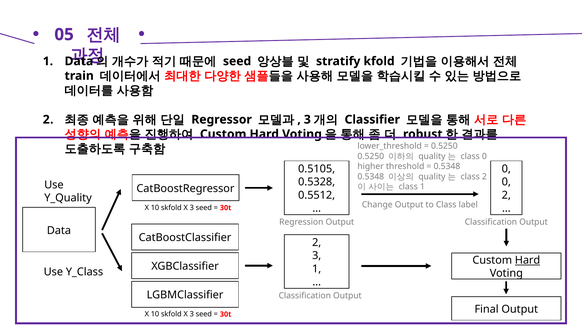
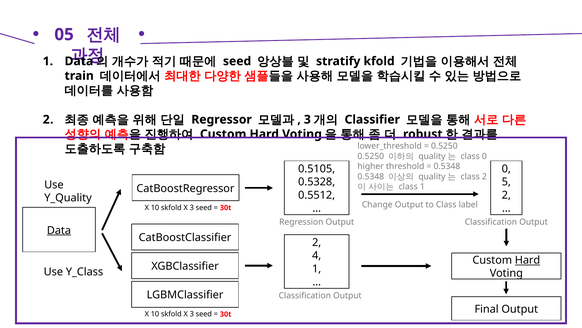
0: 0 -> 5 (506, 182)
Data underline: none -> present (59, 230)
3: 3 -> 4 (317, 255)
